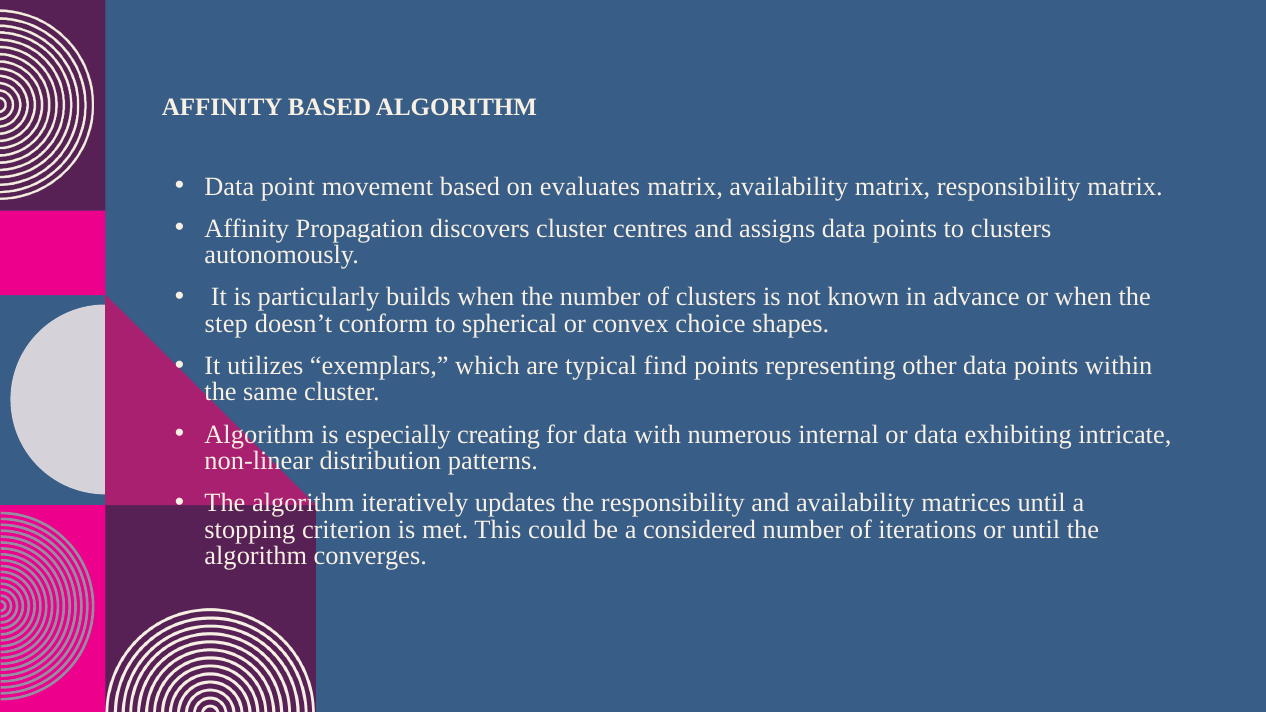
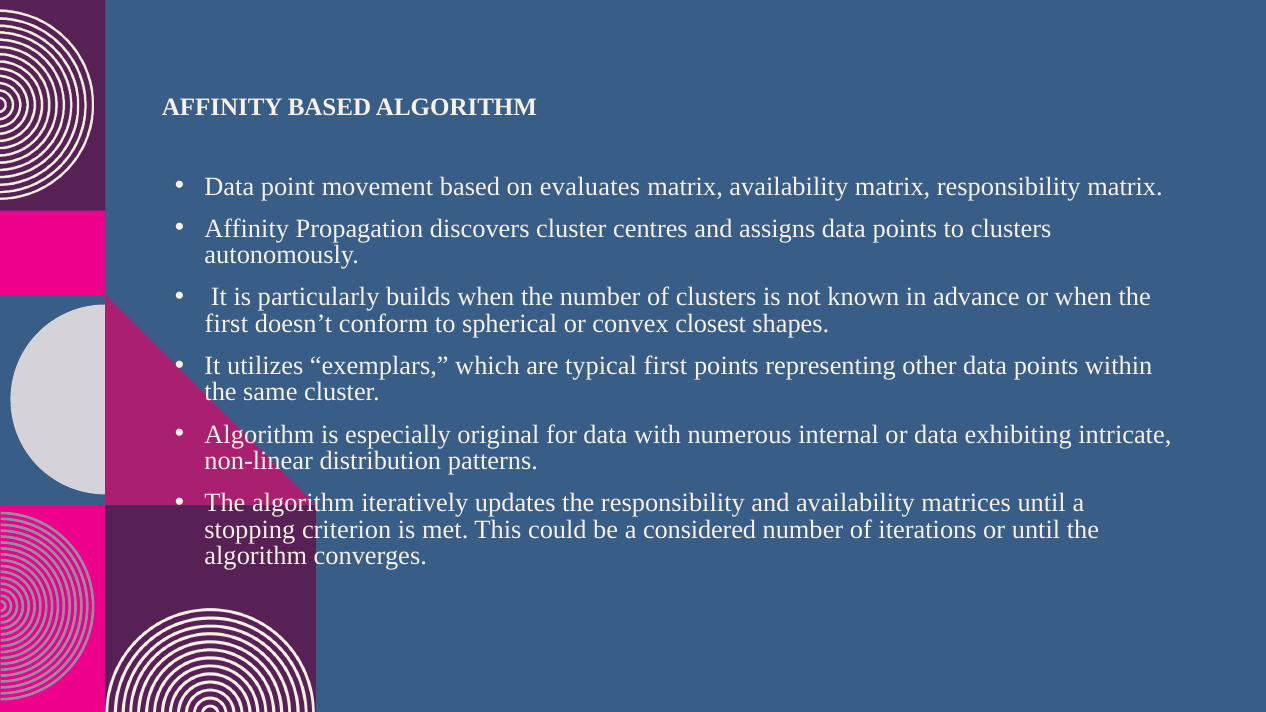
step: step -> first (226, 324)
choice: choice -> closest (711, 324)
typical find: find -> first (665, 366)
creating: creating -> original (498, 434)
